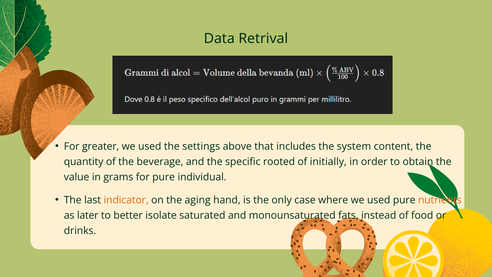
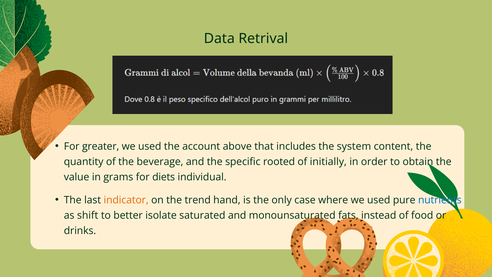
settings: settings -> account (201, 146)
for pure: pure -> diets (164, 177)
aging: aging -> trend (198, 200)
nutrients colour: orange -> blue (440, 200)
later: later -> shift (88, 215)
